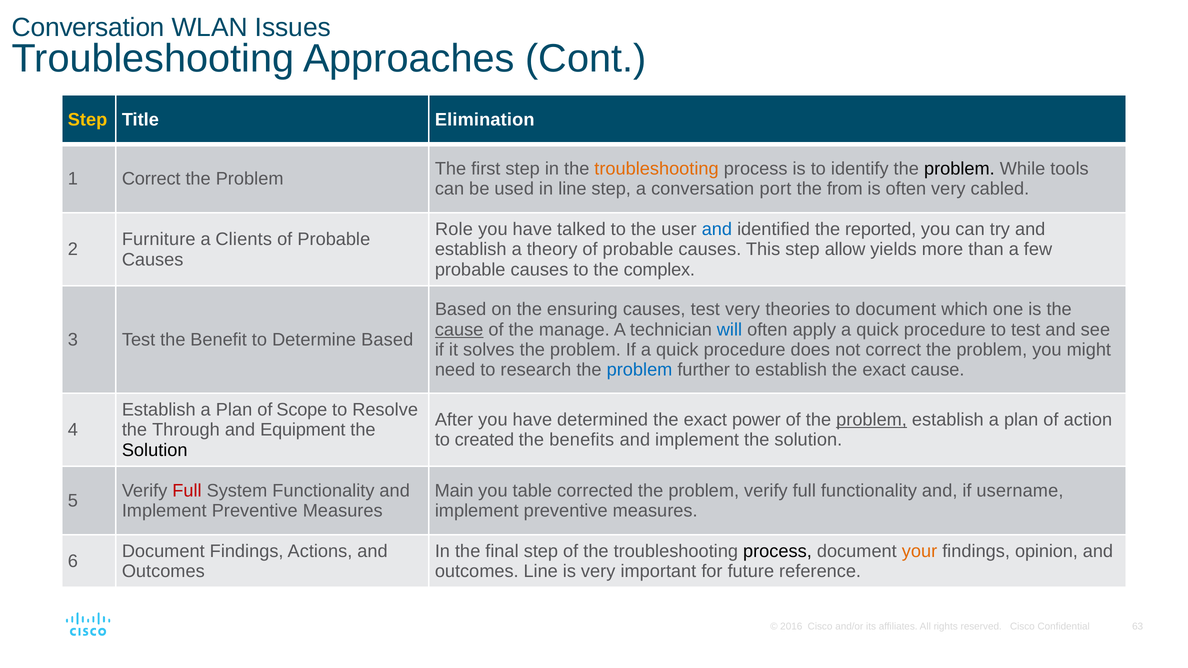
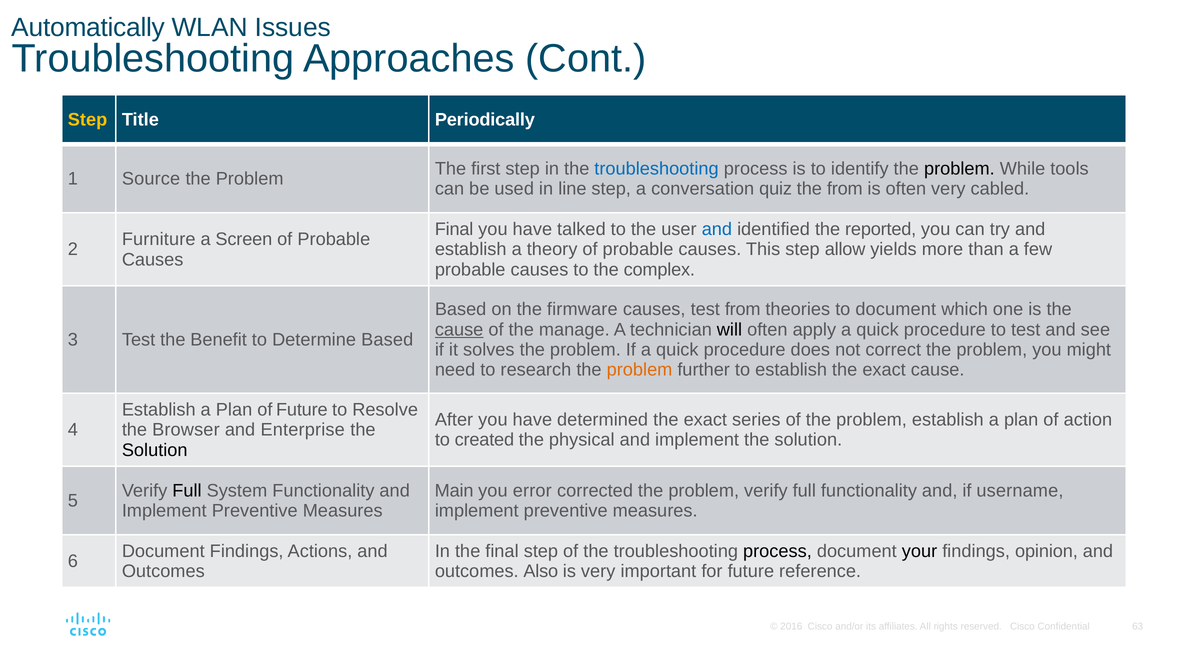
Conversation: Conversation -> Automatically (88, 27)
Elimination: Elimination -> Periodically (485, 120)
troubleshooting colour: orange -> blue (656, 169)
1 Correct: Correct -> Source (151, 179)
port: port -> quiz (776, 189)
Role: Role -> Final (454, 229)
Clients: Clients -> Screen (244, 239)
ensuring: ensuring -> firmware (582, 309)
test very: very -> from (743, 309)
will colour: blue -> black (729, 330)
problem colour: blue -> orange (640, 370)
of Scope: Scope -> Future (302, 410)
power: power -> series (756, 420)
problem underline: present -> none (872, 420)
Through: Through -> Browser (186, 430)
Equipment: Equipment -> Enterprise (303, 430)
benefits: benefits -> physical (582, 440)
Full colour: red -> black (187, 491)
table: table -> error (532, 491)
your colour: orange -> black (919, 551)
outcomes Line: Line -> Also (541, 572)
